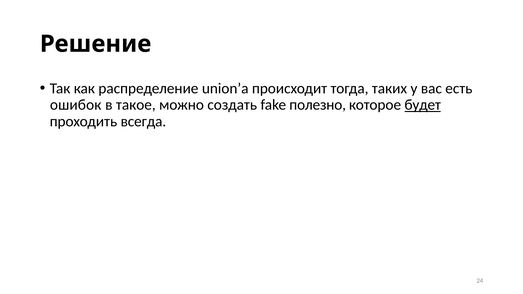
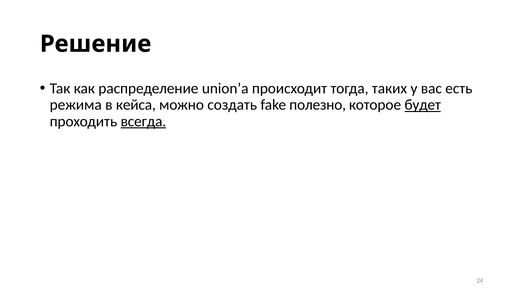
ошибок: ошибок -> режима (76, 105)
такое: такое -> кейса (136, 105)
всегда underline: none -> present (143, 121)
